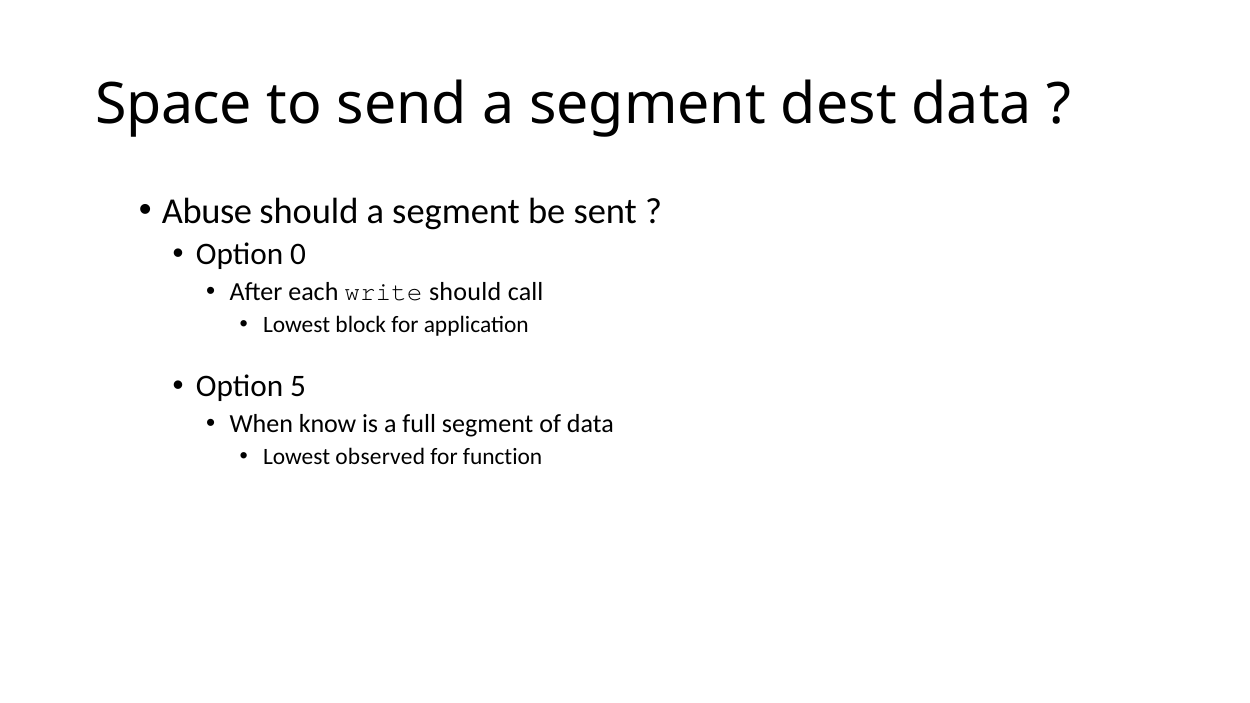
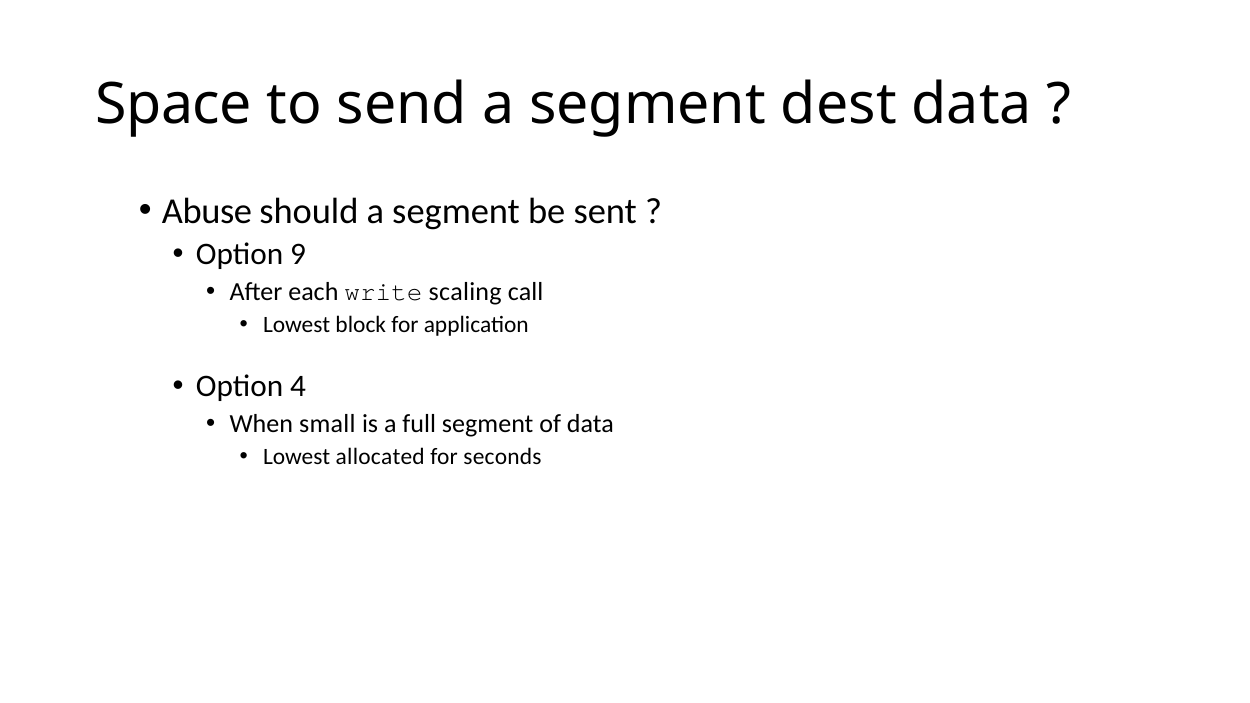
0: 0 -> 9 (298, 254)
write should: should -> scaling (465, 292)
5: 5 -> 4 (298, 386)
know: know -> small (327, 424)
observed: observed -> allocated (380, 457)
function: function -> seconds (502, 457)
